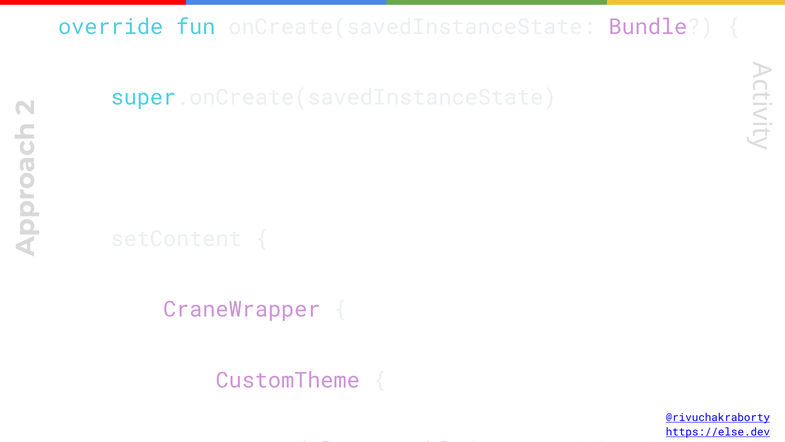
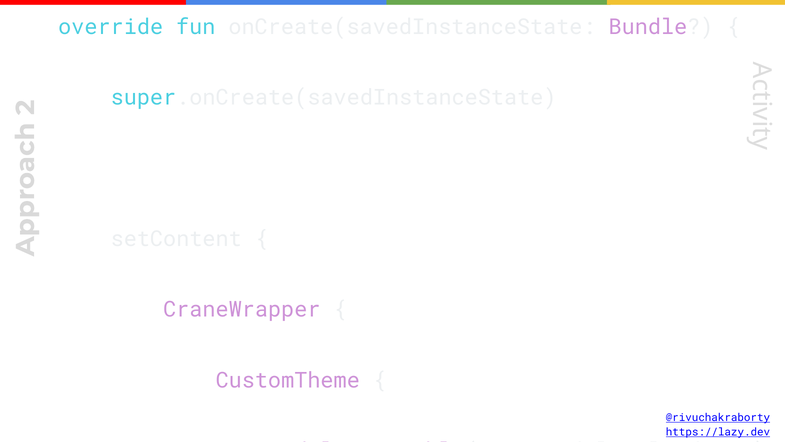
https://else.dev: https://else.dev -> https://lazy.dev (718, 431)
